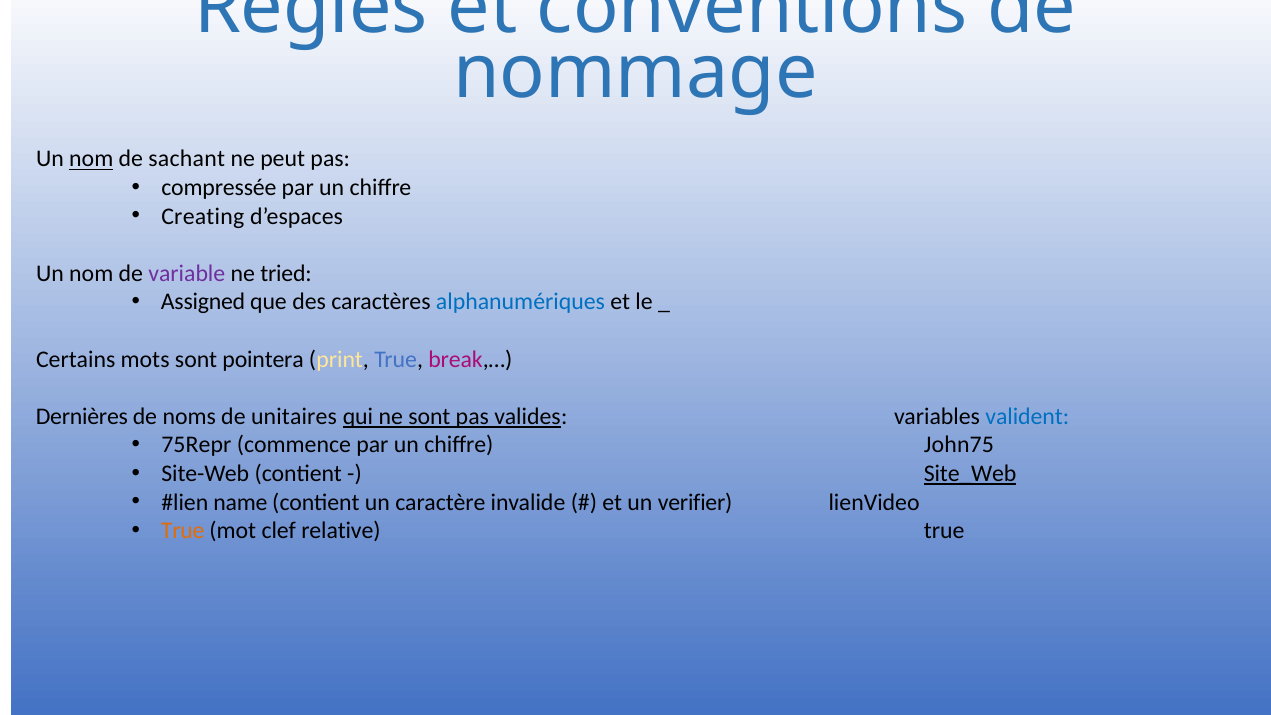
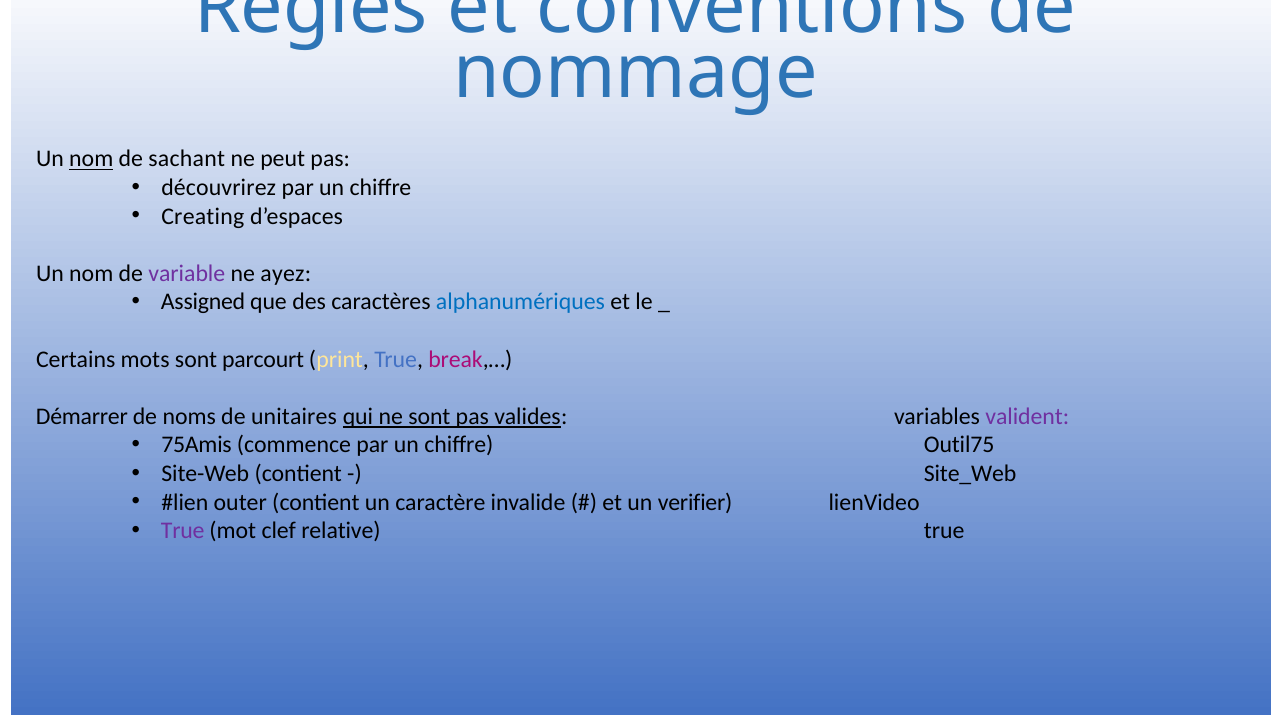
compressée: compressée -> découvrirez (219, 188)
tried: tried -> ayez (286, 273)
pointera: pointera -> parcourt (263, 359)
Dernières: Dernières -> Démarrer (82, 416)
valident colour: blue -> purple (1027, 416)
75Repr: 75Repr -> 75Amis (197, 445)
John75: John75 -> Outil75 (959, 445)
Site_Web underline: present -> none (970, 474)
name: name -> outer (240, 502)
True colour: orange -> purple (183, 531)
